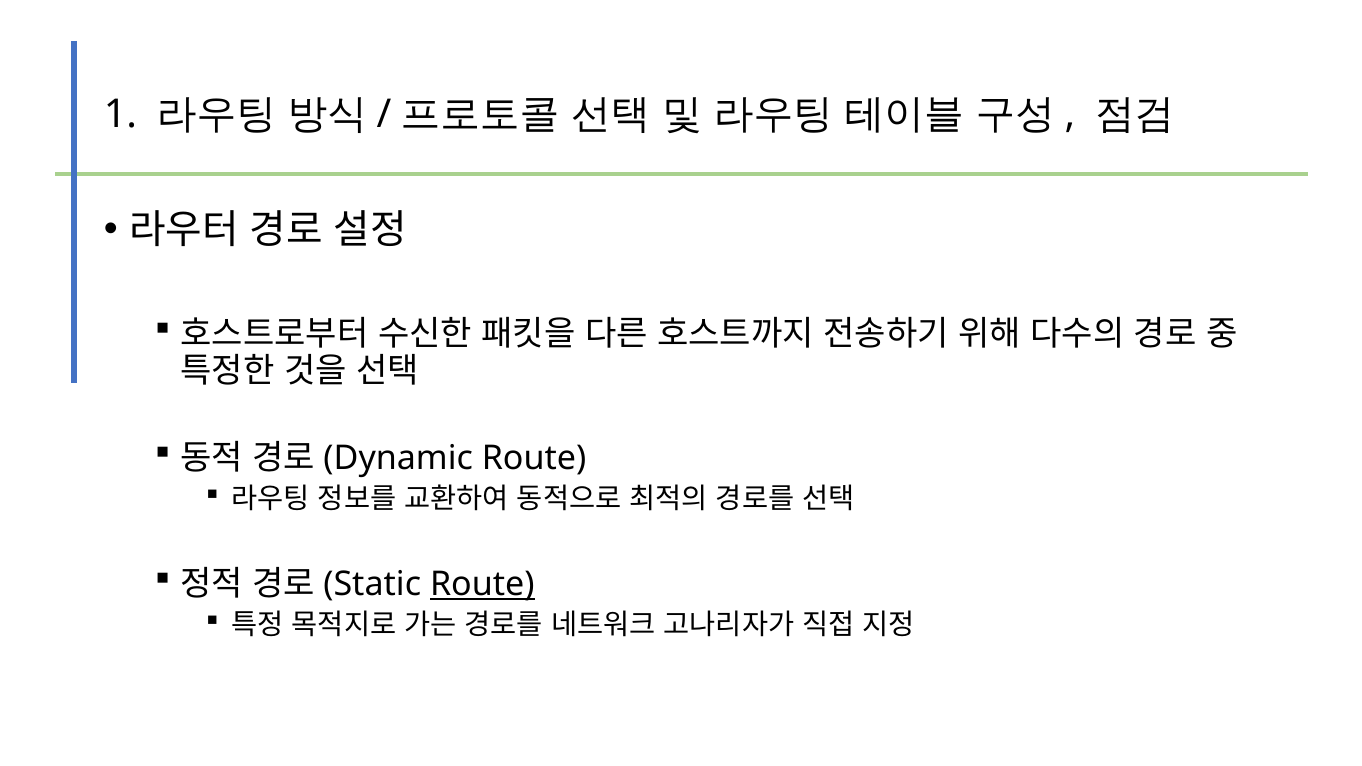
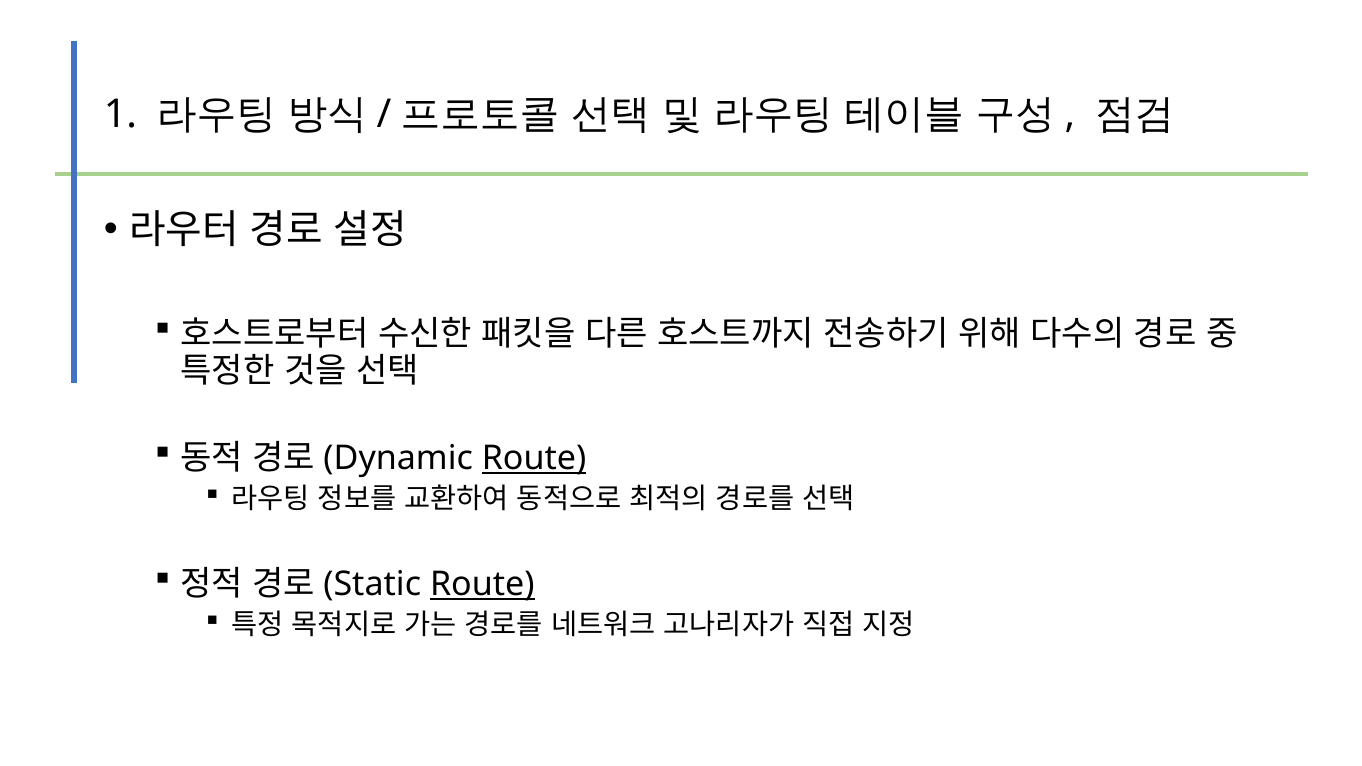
Route underline: none -> present (534, 459)
